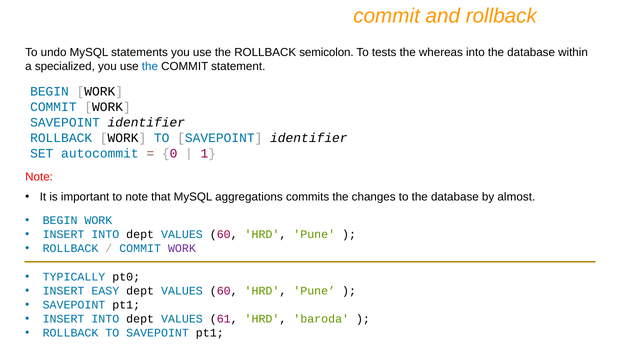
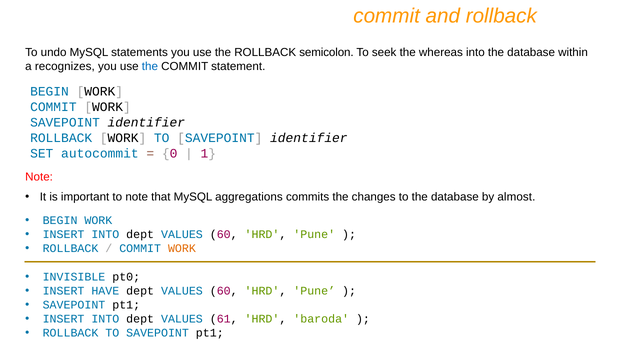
tests: tests -> seek (384, 53)
specialized: specialized -> recognizes (65, 67)
WORK colour: purple -> orange (182, 249)
TYPICALLY: TYPICALLY -> INVISIBLE (74, 277)
EASY: EASY -> HAVE (105, 291)
